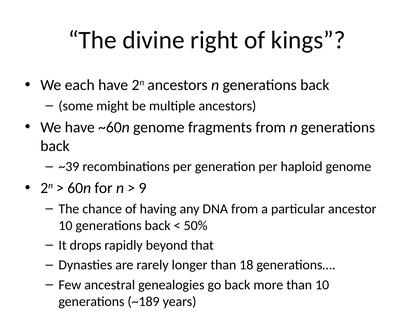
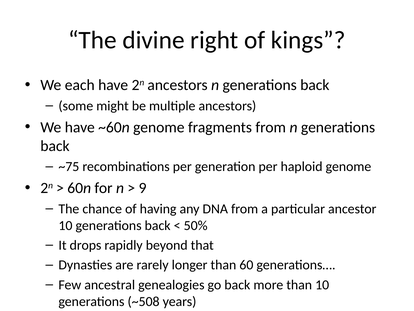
~39: ~39 -> ~75 (69, 166)
18: 18 -> 60 (246, 265)
~189: ~189 -> ~508 (144, 301)
